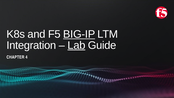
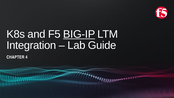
Lab underline: present -> none (76, 45)
